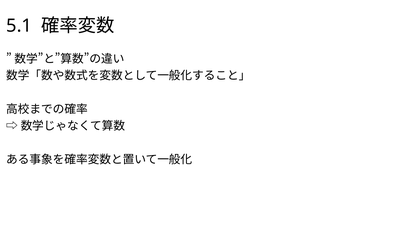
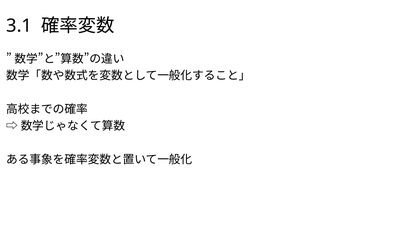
5.1: 5.1 -> 3.1 (19, 26)
